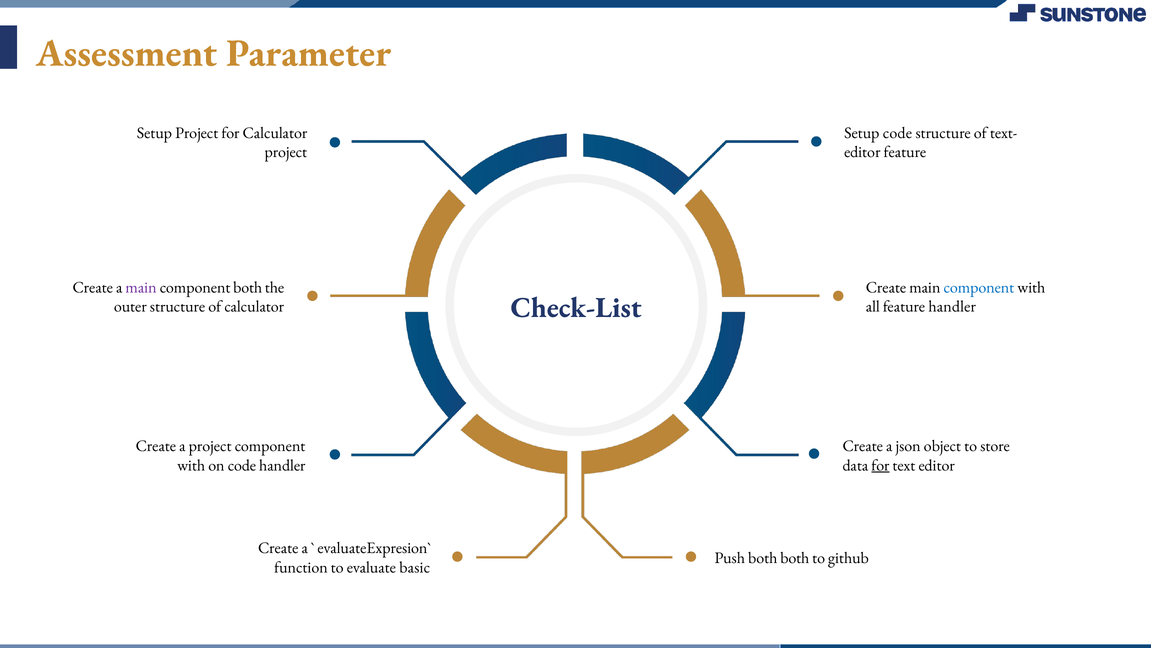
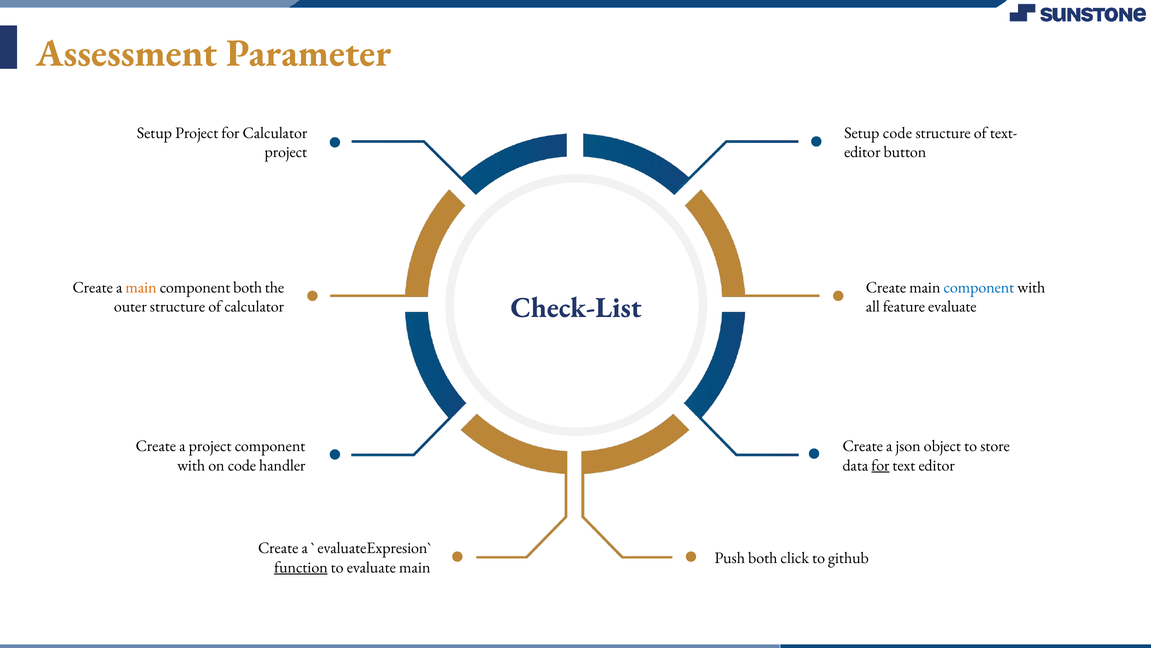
editor feature: feature -> button (905, 152)
main colour: purple -> orange (141, 287)
feature handler: handler -> evaluate (952, 306)
both both: both -> click (795, 557)
function underline: none -> present (301, 567)
evaluate basic: basic -> main (415, 567)
